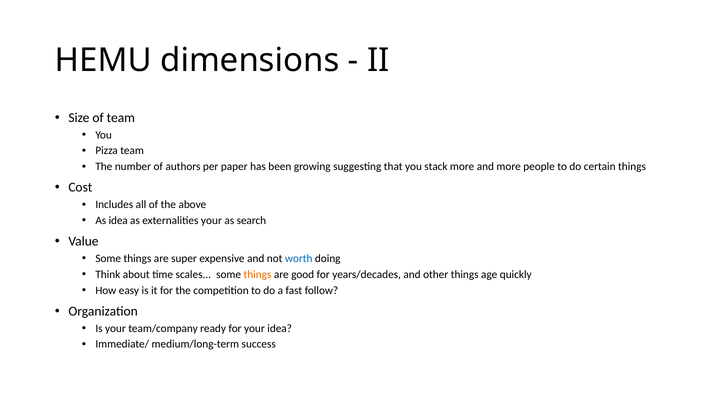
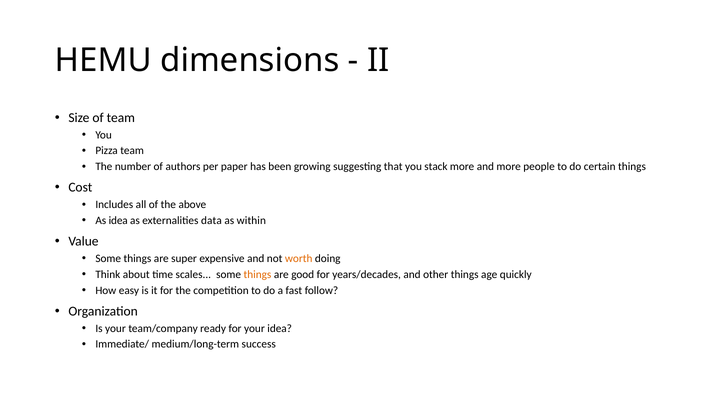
externalities your: your -> data (211, 221)
search: search -> within (251, 221)
worth colour: blue -> orange (299, 259)
